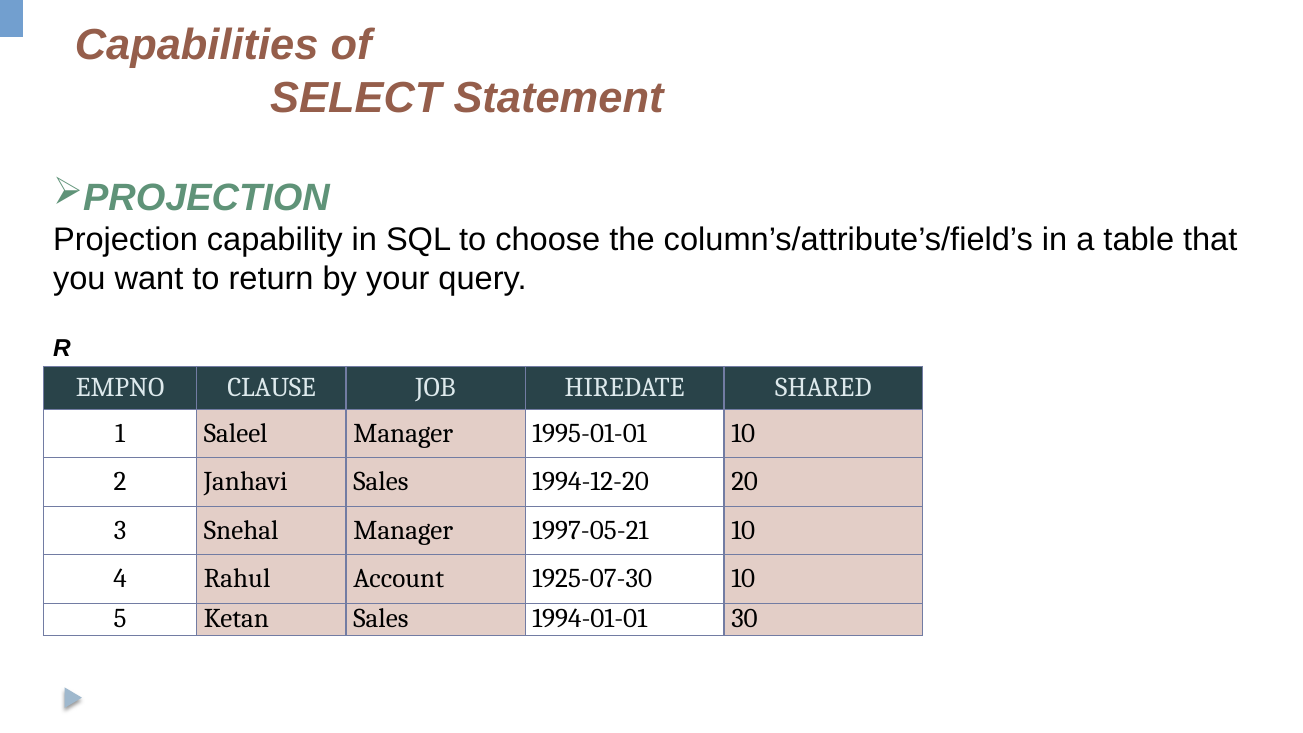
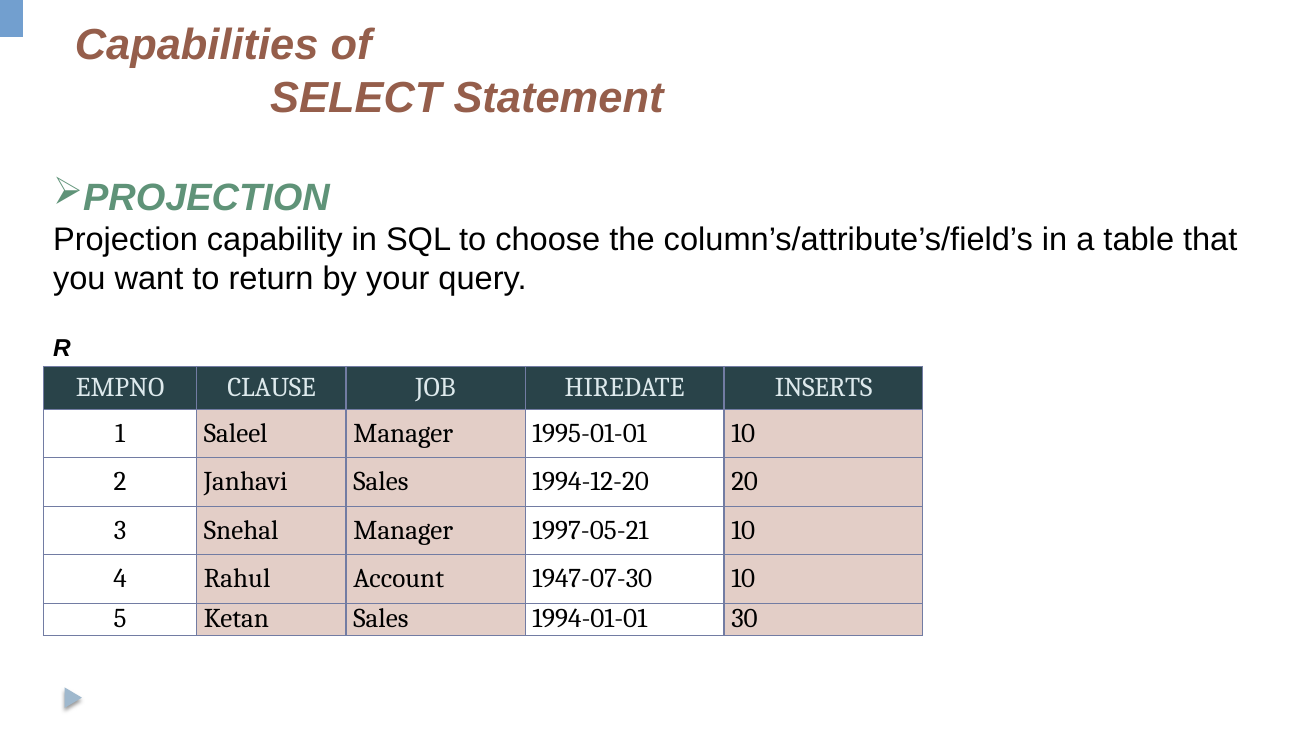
SHARED: SHARED -> INSERTS (824, 388)
1925-07-30: 1925-07-30 -> 1947-07-30 (592, 579)
